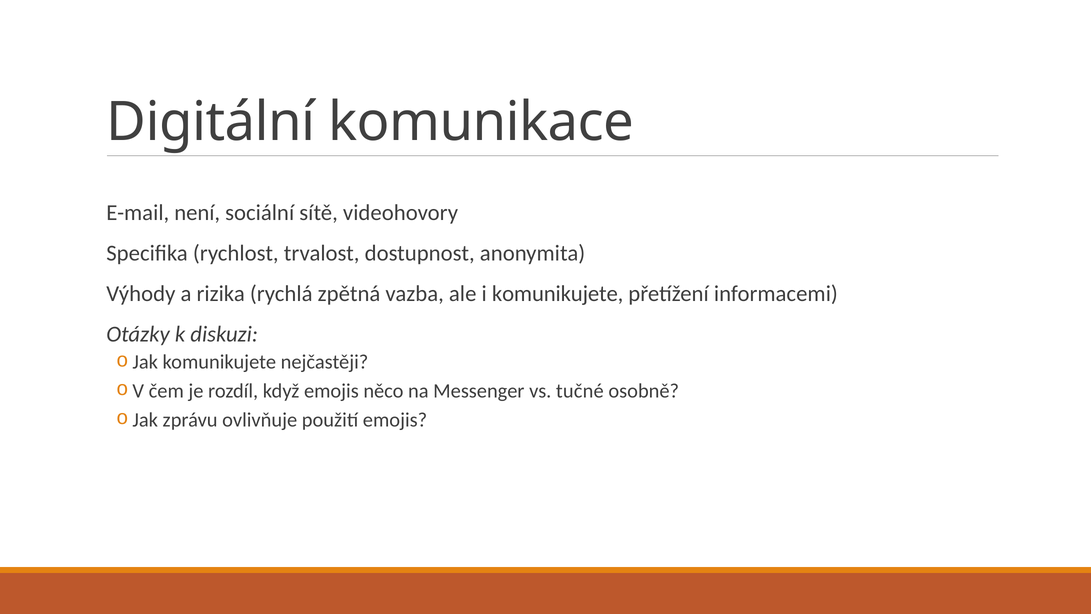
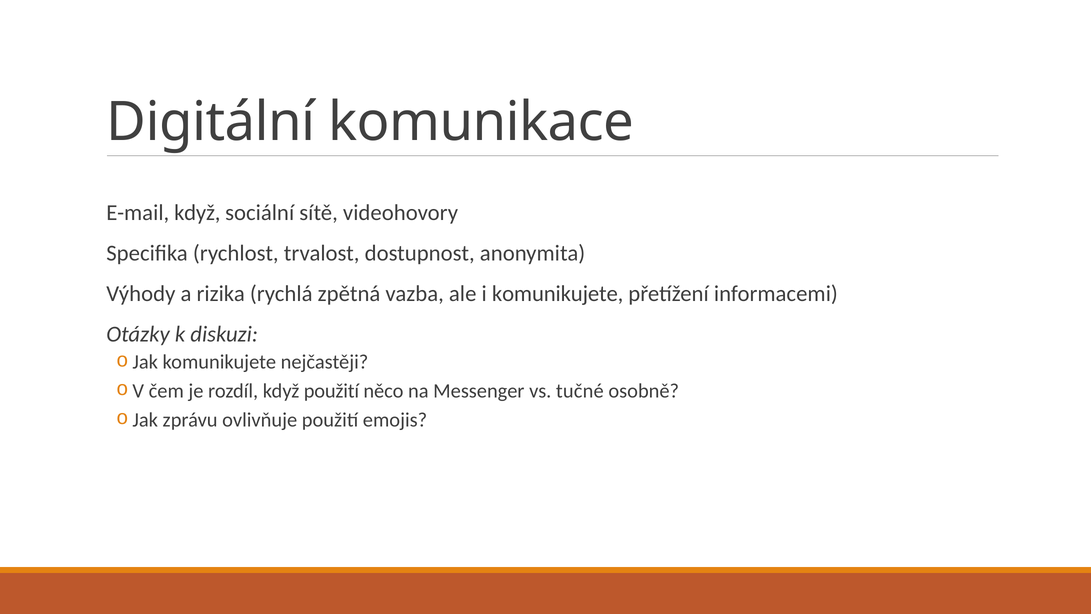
E-mail není: není -> když (197, 213)
když emojis: emojis -> použití (331, 391)
